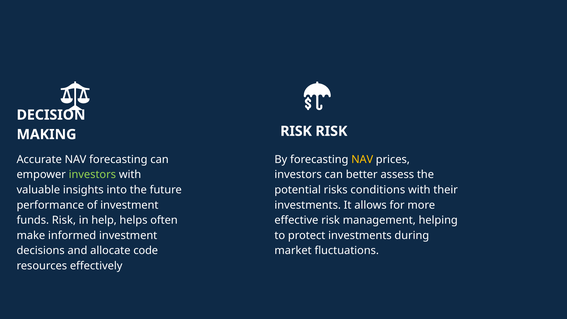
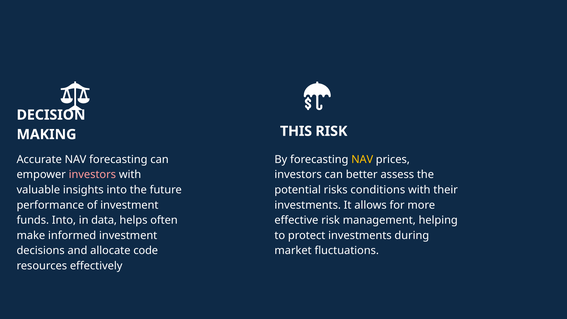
MAKING RISK: RISK -> THIS (296, 131)
investors colour: light green -> pink (92, 175)
funds Risk: Risk -> Into (64, 220)
help: help -> data (104, 220)
